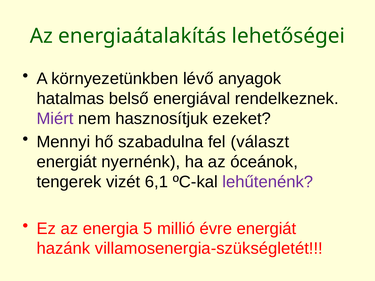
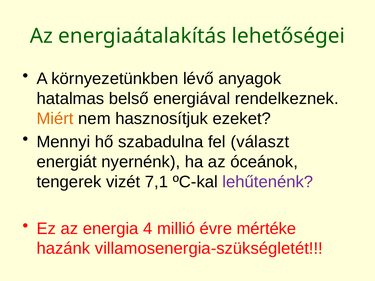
Miért colour: purple -> orange (55, 119)
6,1: 6,1 -> 7,1 (157, 182)
5: 5 -> 4 (148, 229)
évre energiát: energiát -> mértéke (266, 229)
